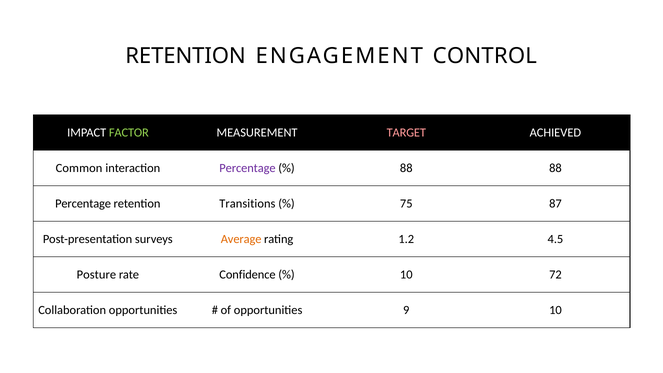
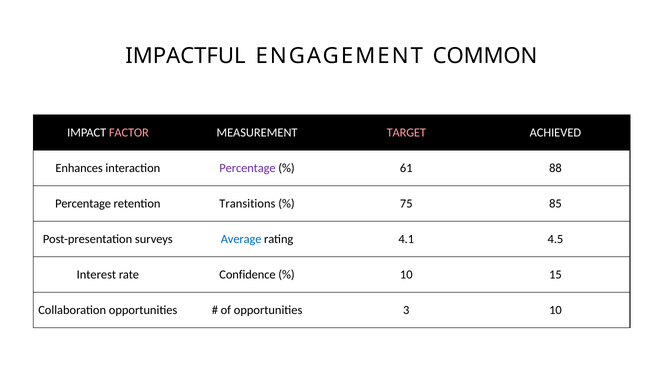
RETENTION: RETENTION -> IMPACTFUL (185, 56)
CONTROL: CONTROL -> COMMON (485, 56)
FACTOR colour: light green -> pink (129, 133)
Common: Common -> Enhances (79, 168)
88: 88 -> 61 (406, 168)
87: 87 -> 85 (555, 204)
Average colour: orange -> blue (241, 239)
1.2: 1.2 -> 4.1 (406, 239)
Posture: Posture -> Interest (96, 275)
72: 72 -> 15 (555, 275)
9: 9 -> 3 (406, 310)
